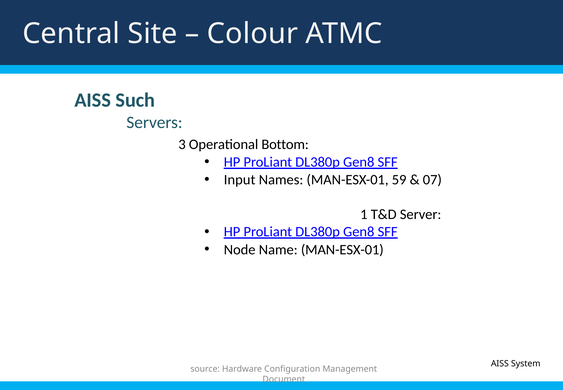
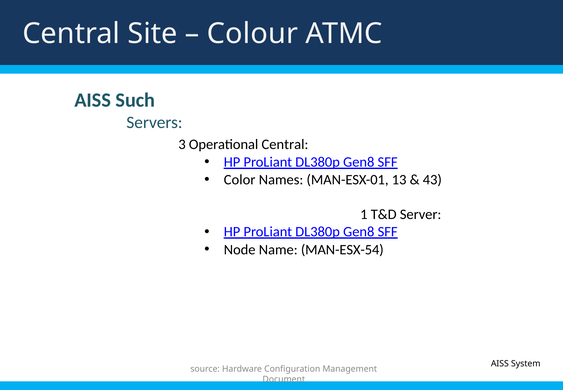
Operational Bottom: Bottom -> Central (285, 144)
Input: Input -> Color (240, 180)
59: 59 -> 13 (399, 180)
07: 07 -> 43 (432, 180)
Name MAN-ESX-01: MAN-ESX-01 -> MAN-ESX-54 (342, 249)
